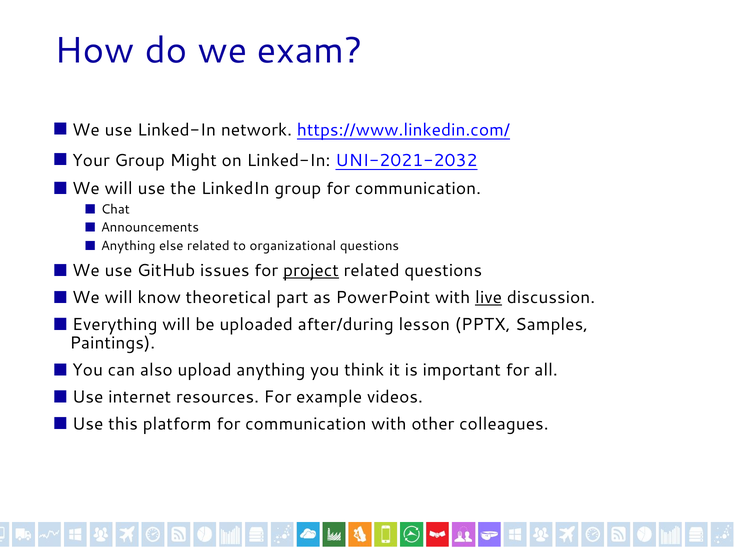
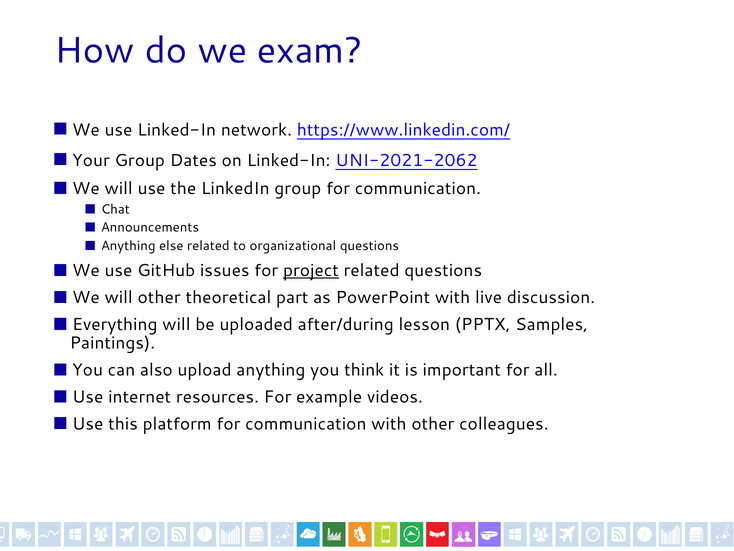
Might: Might -> Dates (193, 160)
UNI-2021-2032: UNI-2021-2032 -> UNI-2021-2062 (406, 160)
will know: know -> other (159, 297)
live underline: present -> none (489, 297)
